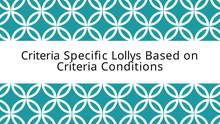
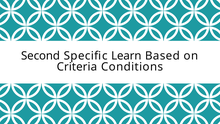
Criteria: Criteria -> Second (41, 56)
Lollys: Lollys -> Learn (126, 56)
